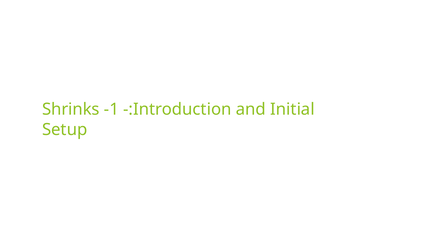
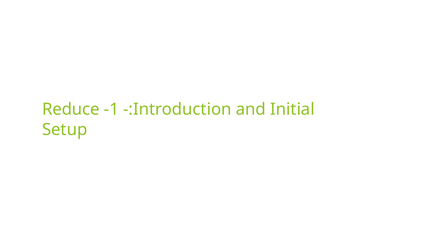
Shrinks: Shrinks -> Reduce (71, 110)
